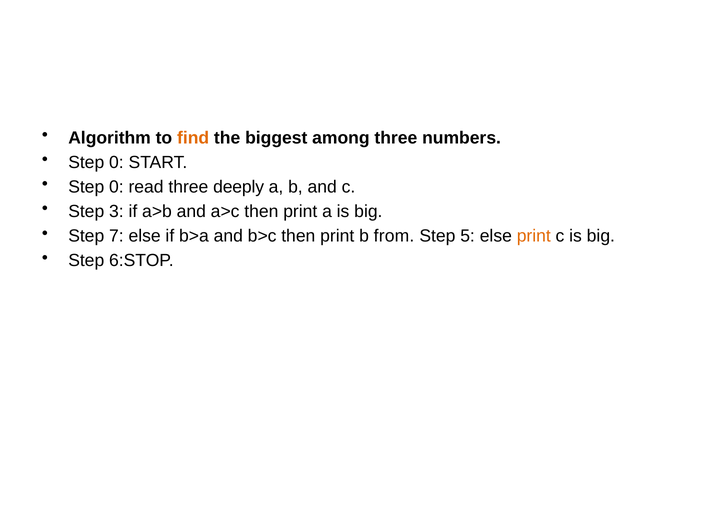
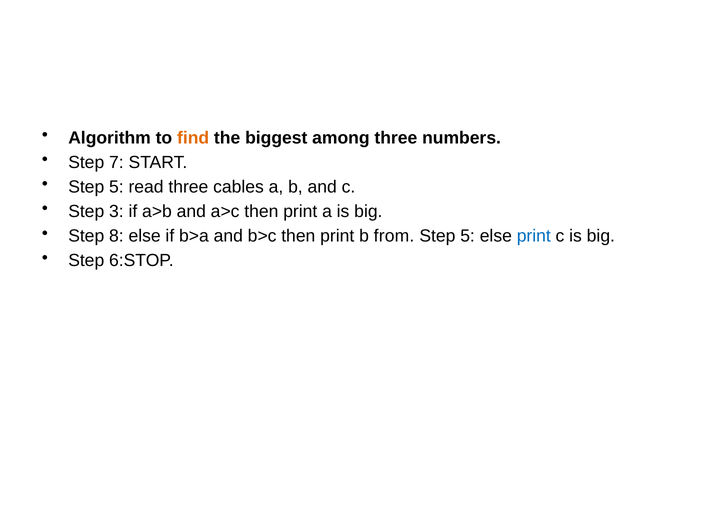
0: 0 -> 7 (116, 162)
0: 0 -> 5 (116, 187)
deeply: deeply -> cables (239, 187)
7: 7 -> 8 (116, 236)
print colour: orange -> blue (534, 236)
